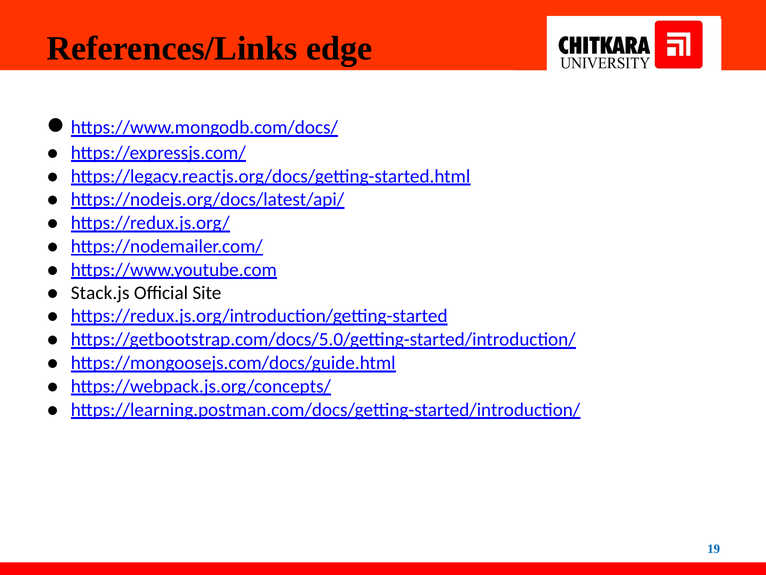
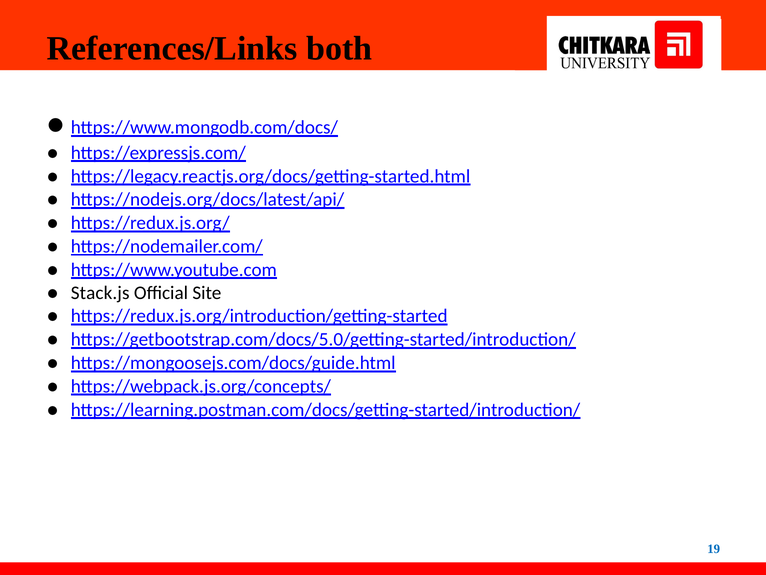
edge: edge -> both (339, 48)
